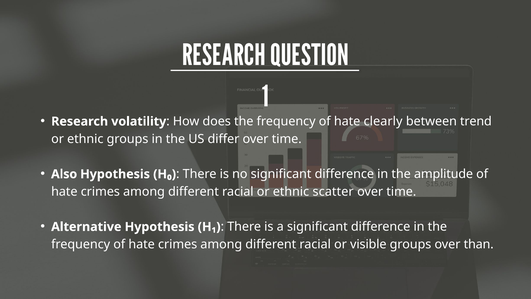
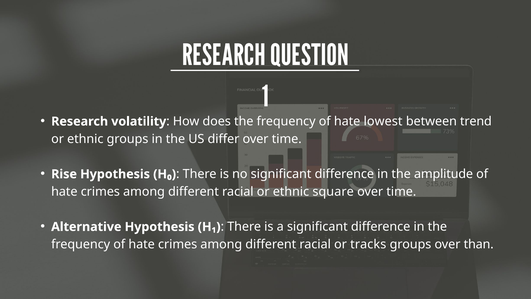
clearly: clearly -> lowest (383, 121)
Also: Also -> Rise (64, 174)
scatter: scatter -> square (333, 191)
visible: visible -> tracks (368, 244)
